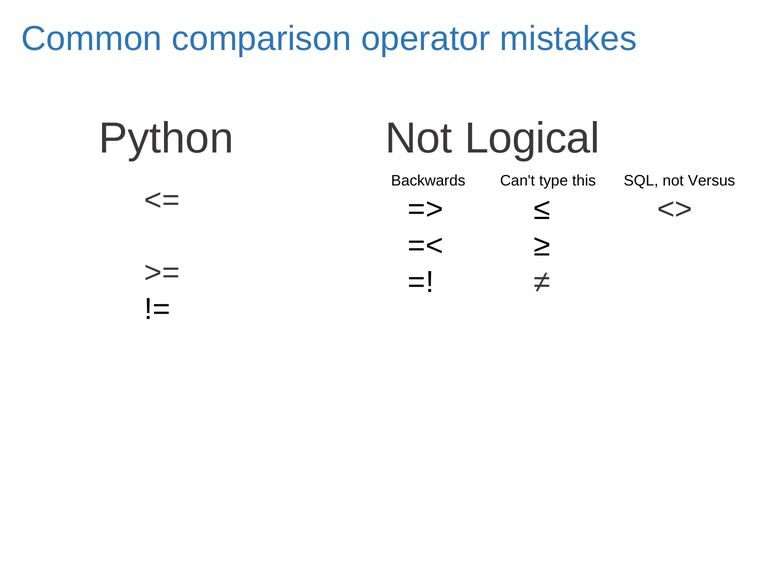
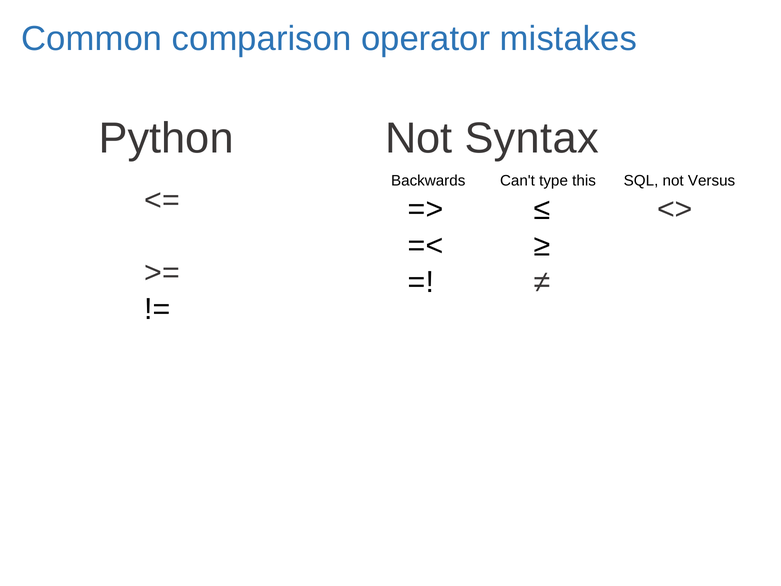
Logical: Logical -> Syntax (532, 138)
